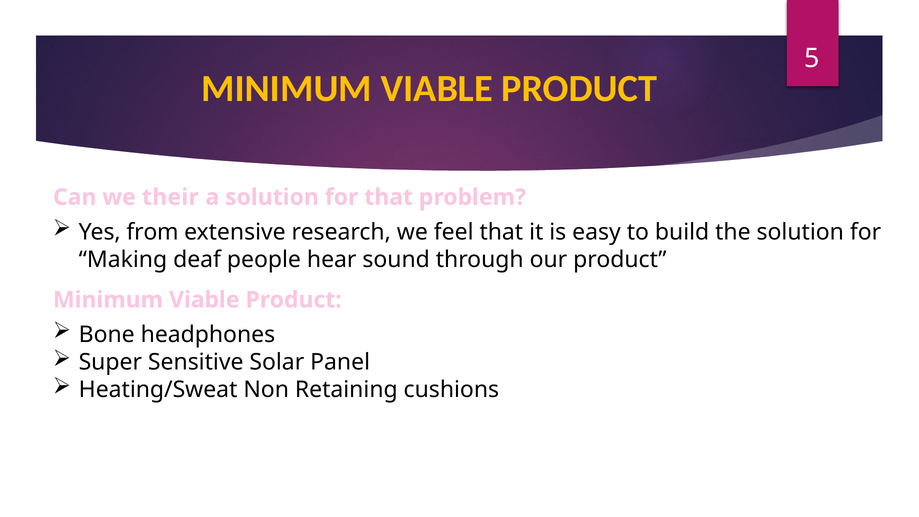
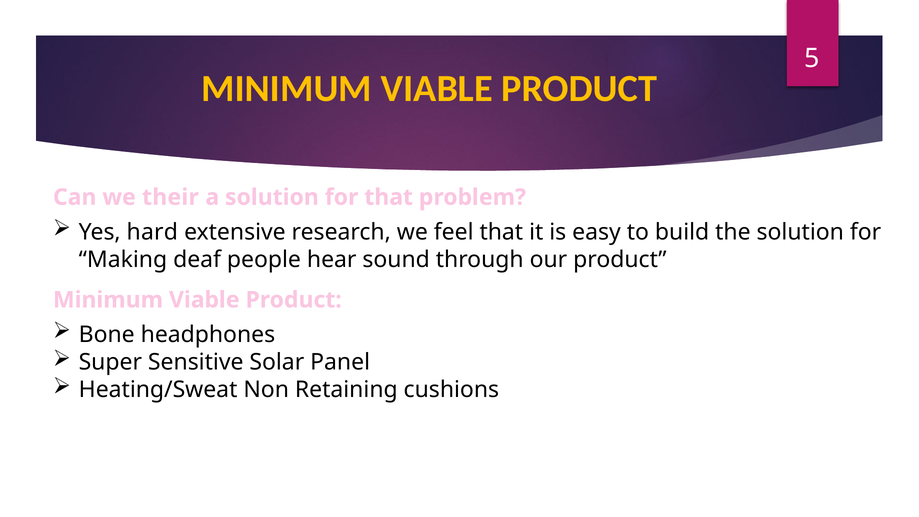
from: from -> hard (152, 232)
